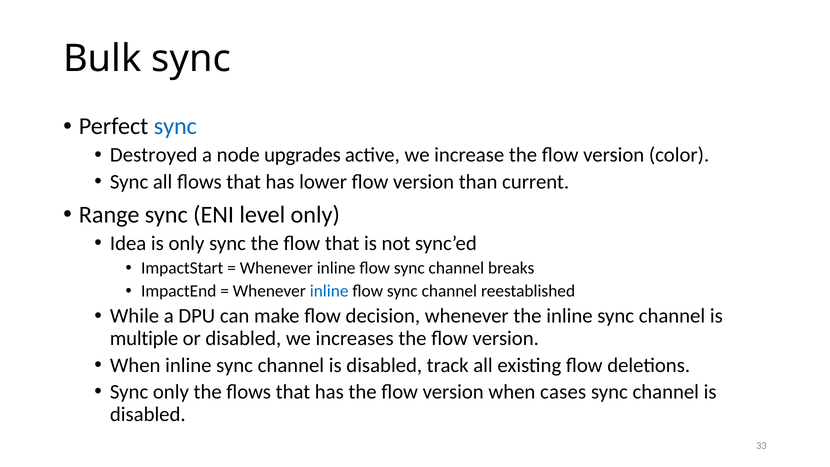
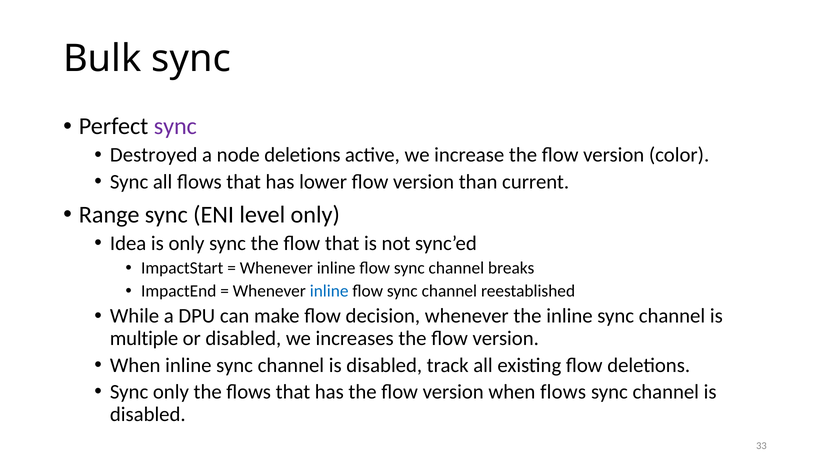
sync colour: blue -> purple (175, 126)
node upgrades: upgrades -> deletions (302, 155)
when cases: cases -> flows (563, 392)
